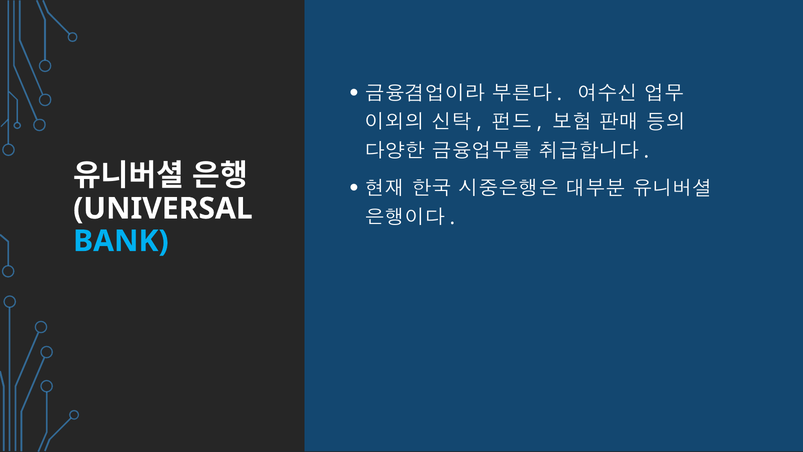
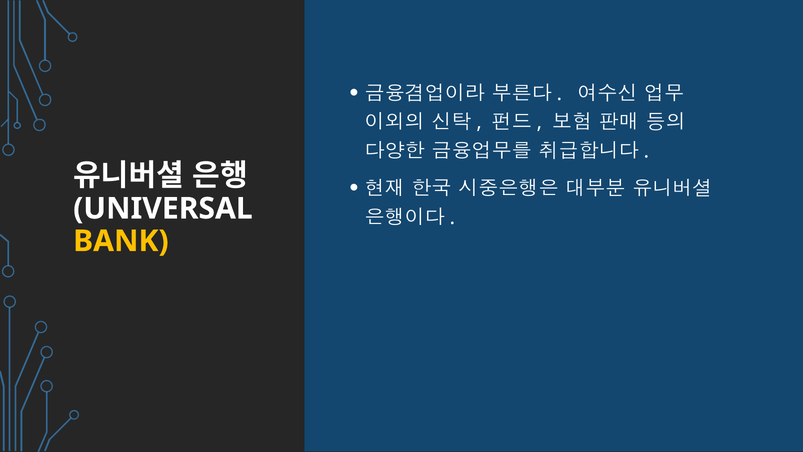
BANK colour: light blue -> yellow (121, 241)
